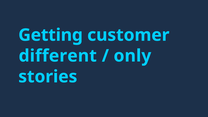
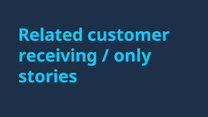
Getting: Getting -> Related (51, 35)
different: different -> receiving (58, 56)
